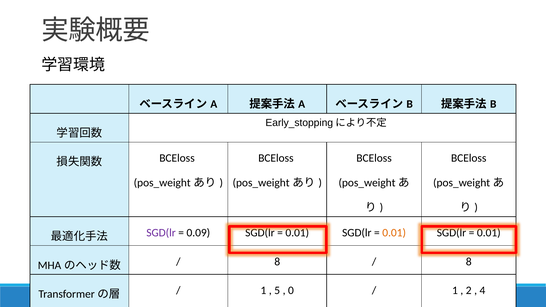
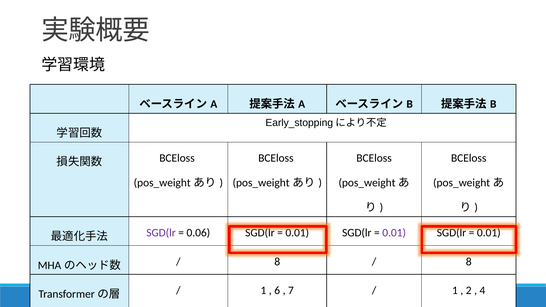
0.09: 0.09 -> 0.06 (198, 233)
0.01 colour: orange -> purple (394, 233)
5: 5 -> 6 (277, 291)
0: 0 -> 7 (291, 291)
